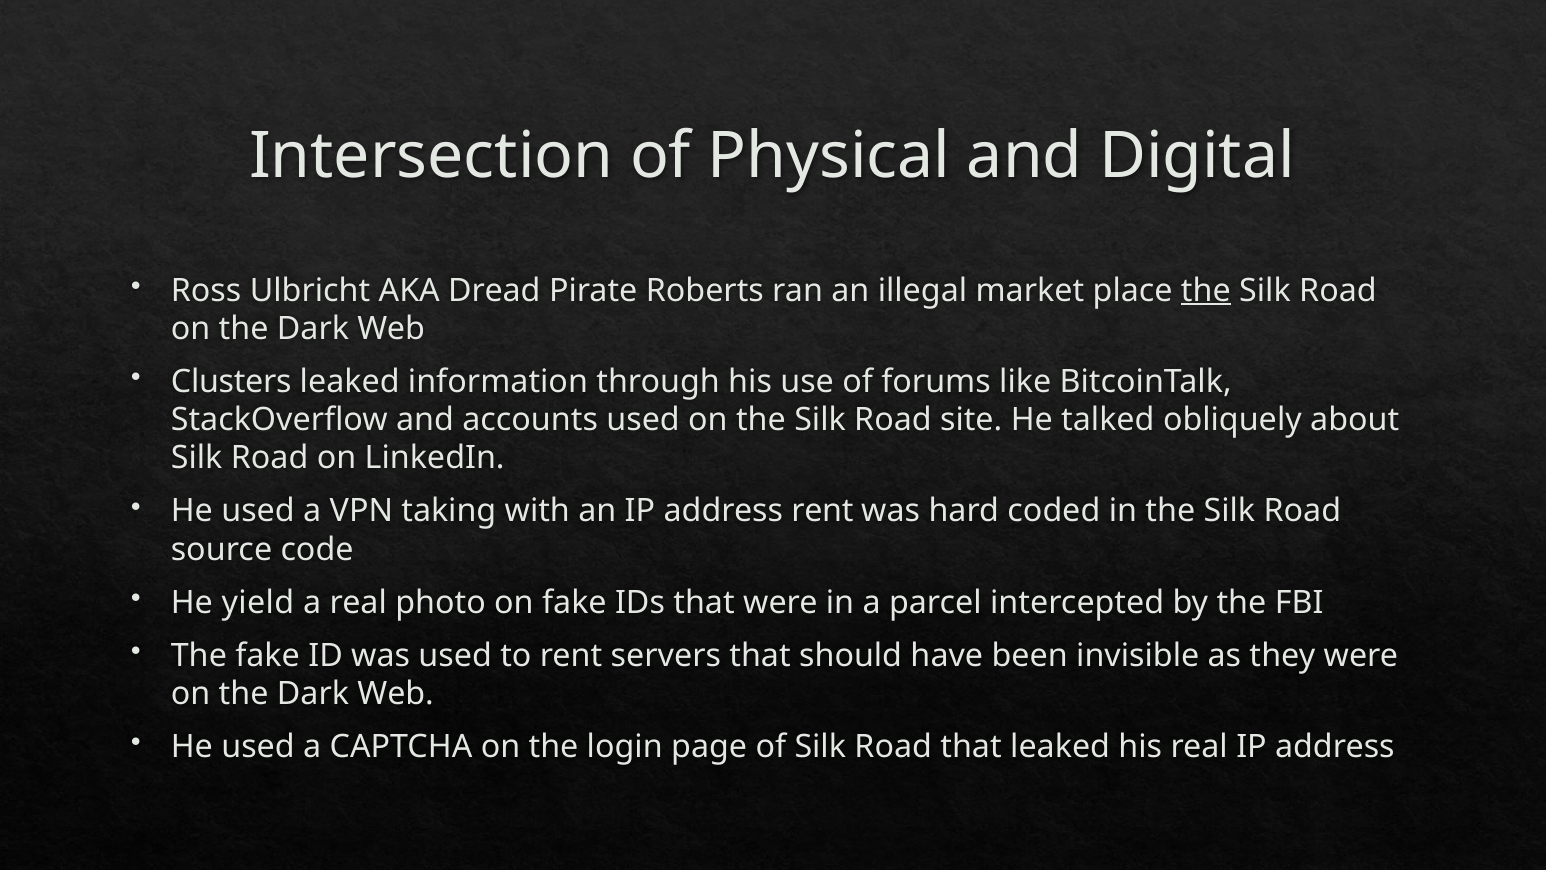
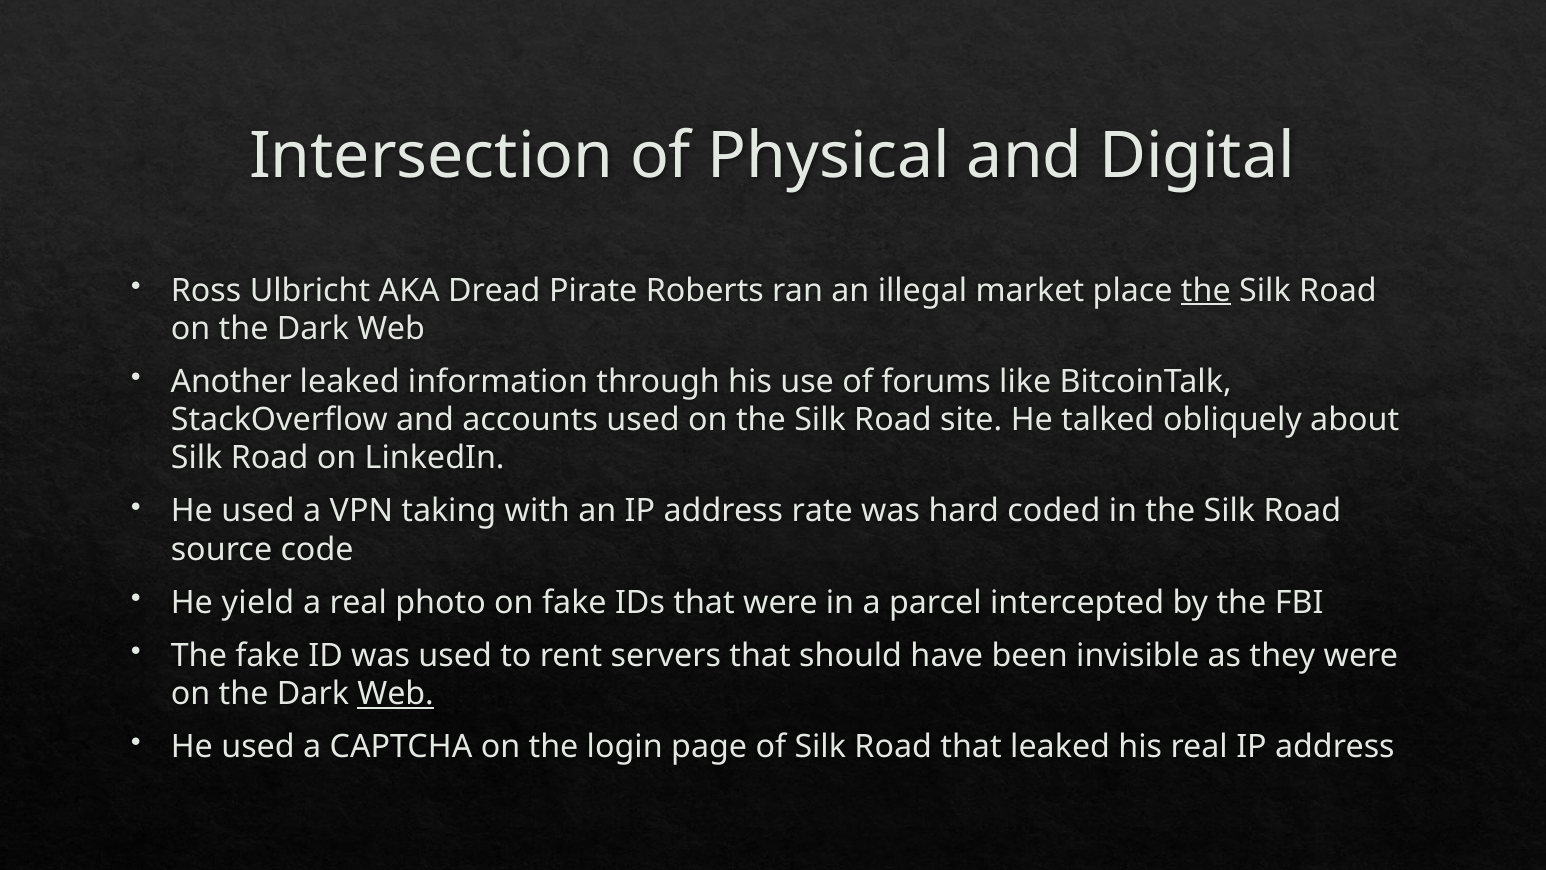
Clusters: Clusters -> Another (231, 382)
address rent: rent -> rate (822, 511)
Web underline: none -> present (396, 694)
